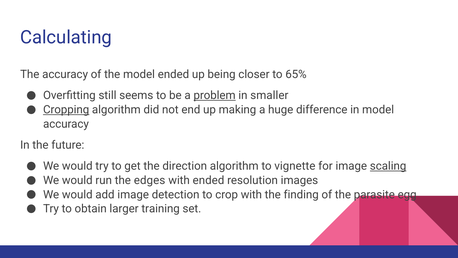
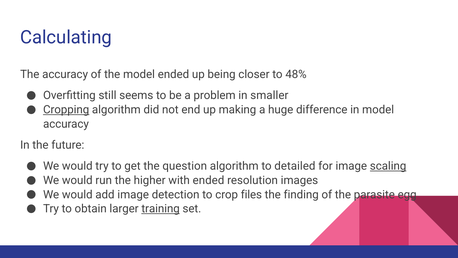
65%: 65% -> 48% (296, 74)
problem underline: present -> none (215, 95)
direction: direction -> question (185, 166)
vignette: vignette -> detailed (295, 166)
edges: edges -> higher (150, 180)
crop with: with -> files (251, 194)
training underline: none -> present (161, 209)
